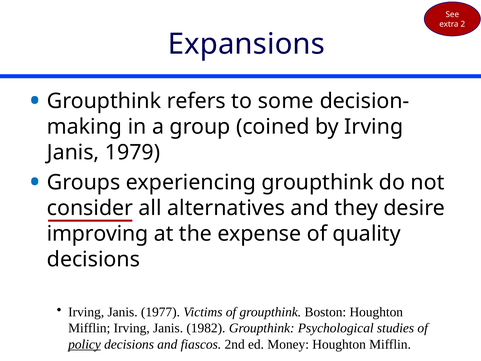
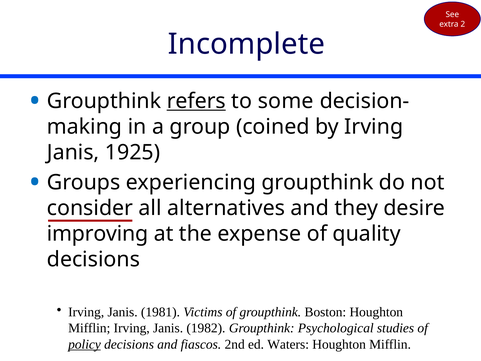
Expansions: Expansions -> Incomplete (246, 44)
refers underline: none -> present (196, 101)
1979: 1979 -> 1925 (133, 152)
1977: 1977 -> 1981 (160, 312)
Money: Money -> Waters (288, 344)
